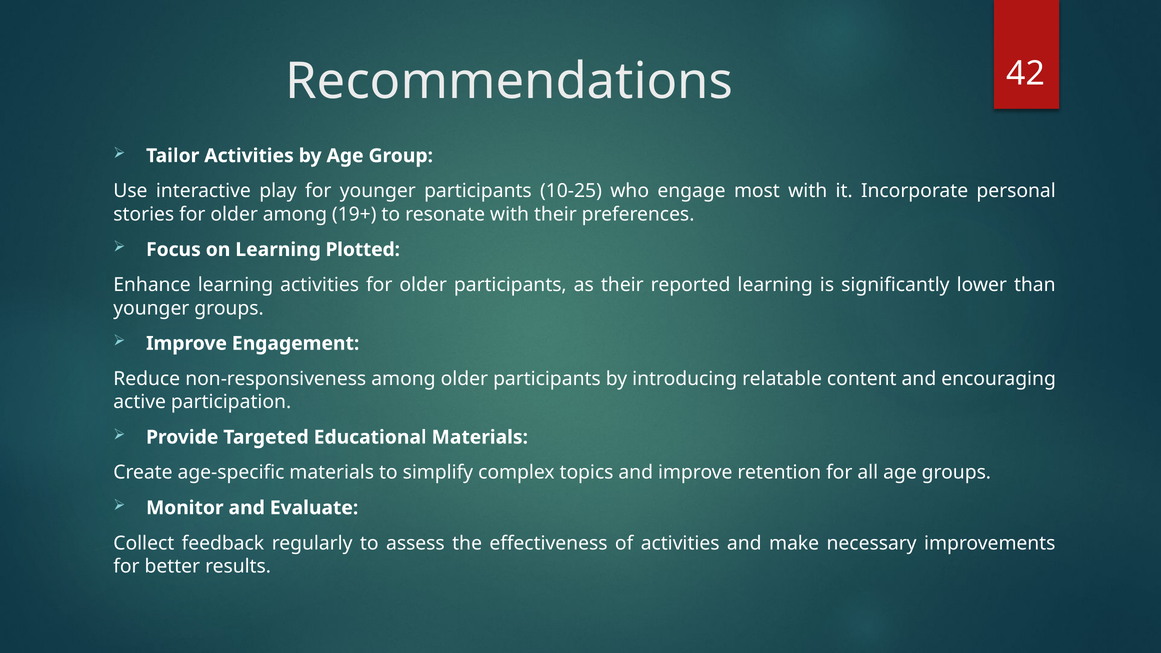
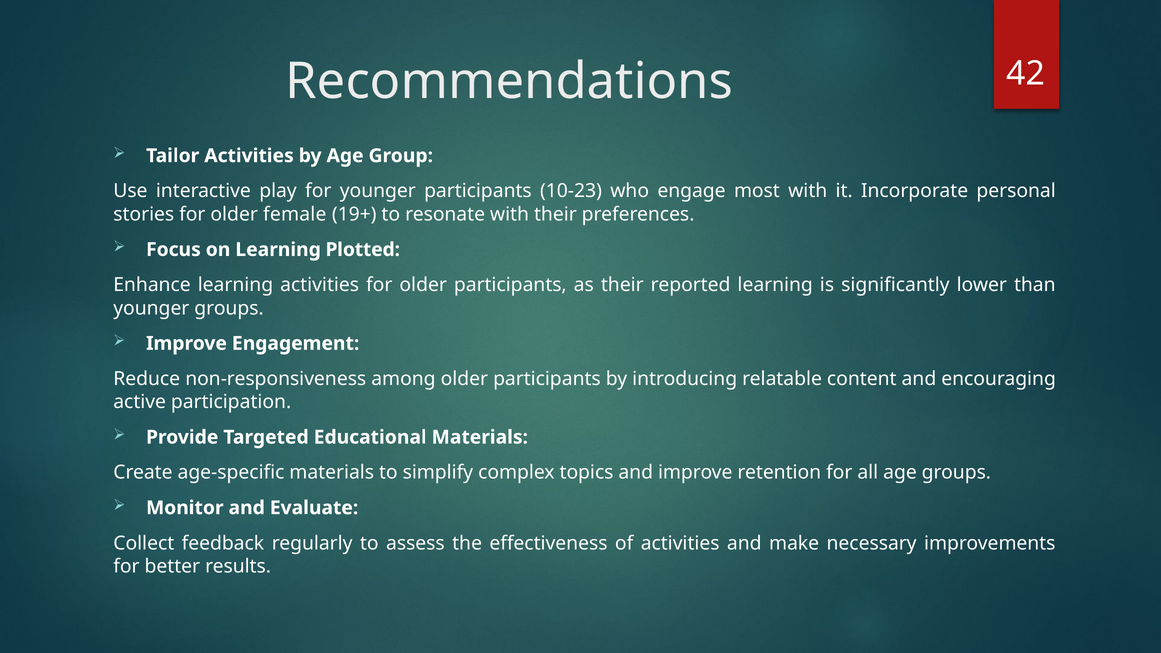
10-25: 10-25 -> 10-23 (571, 191)
older among: among -> female (295, 214)
